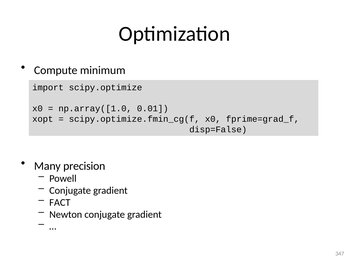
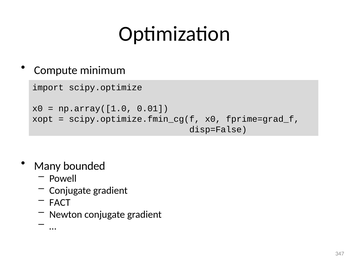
precision: precision -> bounded (84, 166)
